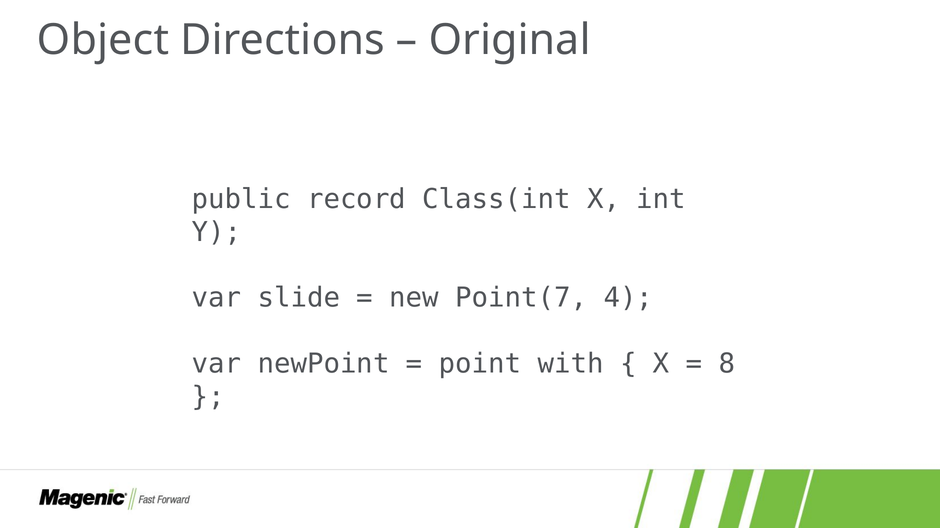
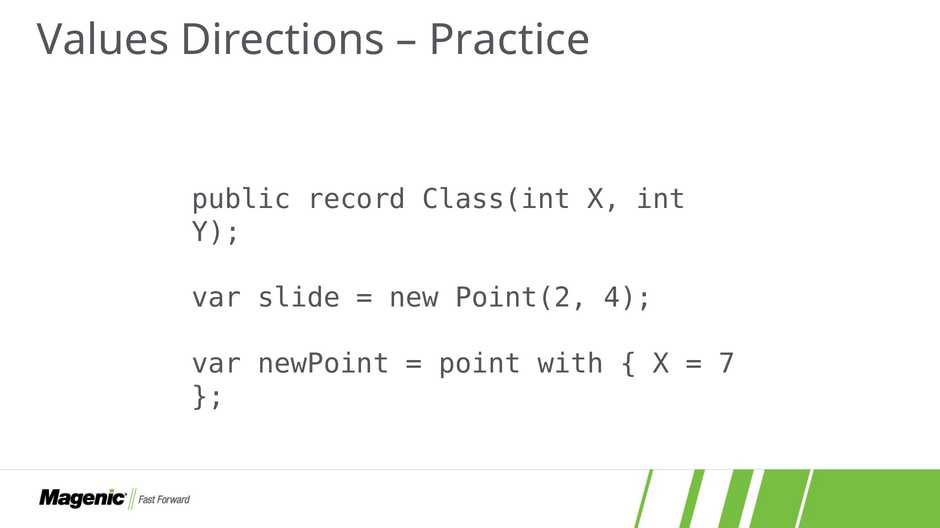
Object: Object -> Values (103, 40)
Original: Original -> Practice (510, 40)
Point(7: Point(7 -> Point(2 (521, 298)
8: 8 -> 7 (727, 364)
